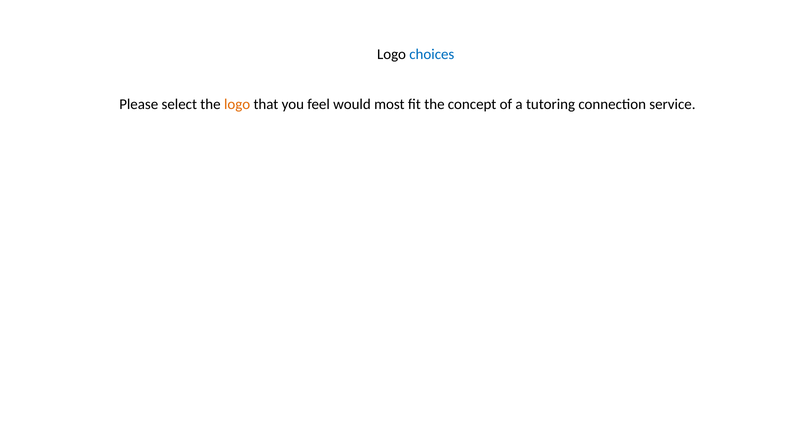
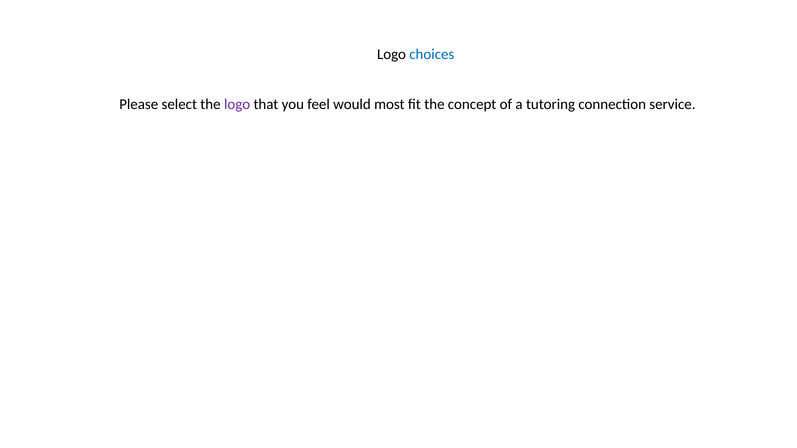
logo colour: orange -> purple (237, 104)
